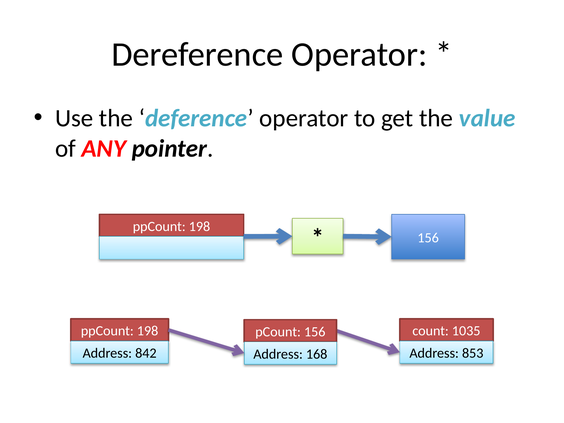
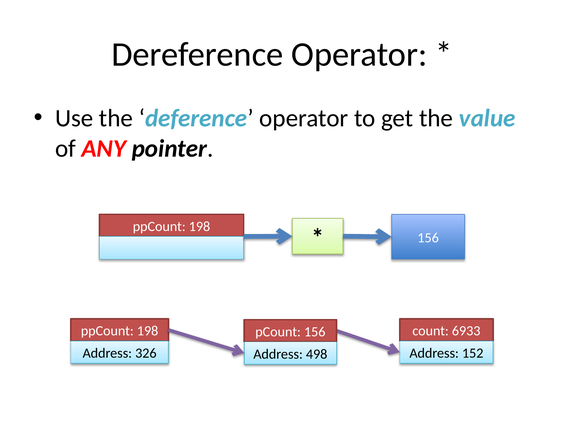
1035: 1035 -> 6933 (466, 331)
842: 842 -> 326 (146, 353)
853: 853 -> 152 (473, 353)
168: 168 -> 498 (317, 354)
